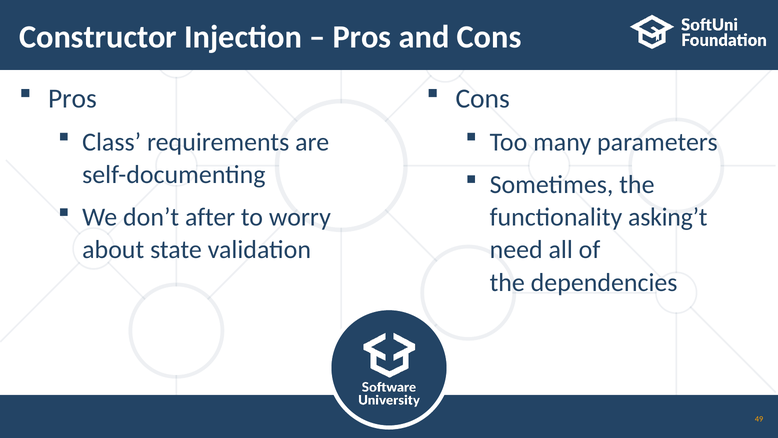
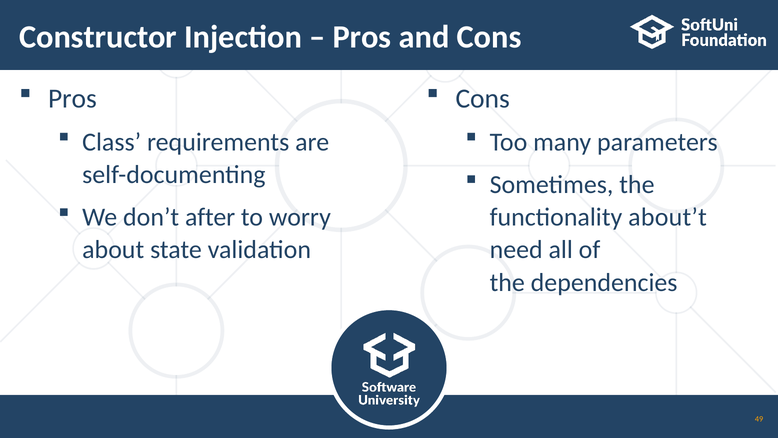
asking’t: asking’t -> about’t (668, 217)
